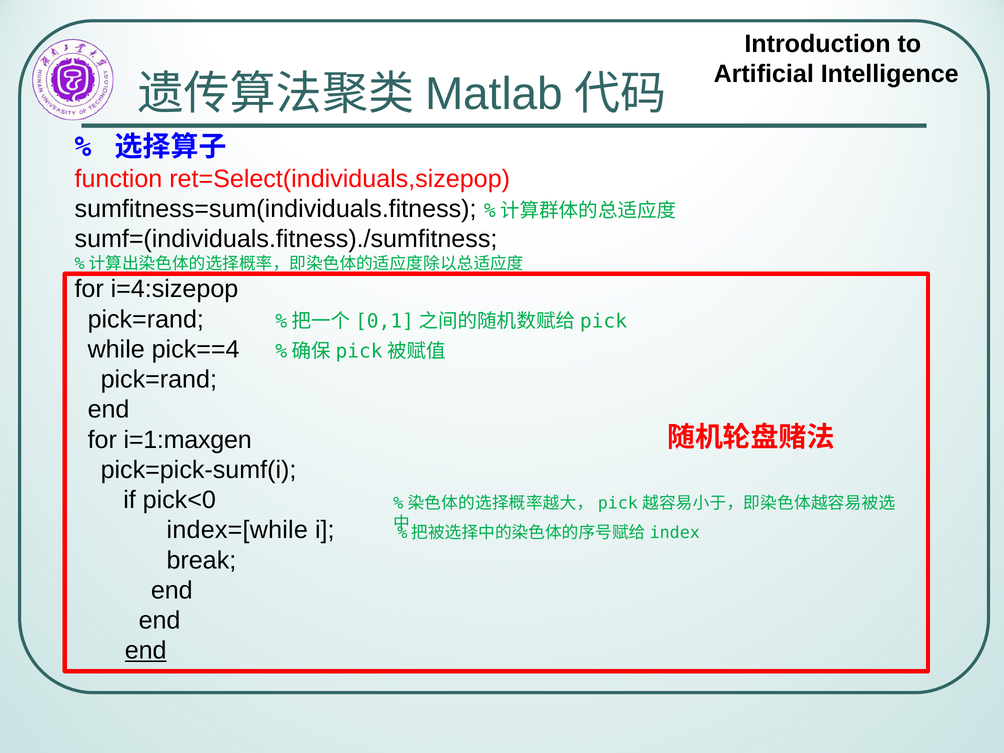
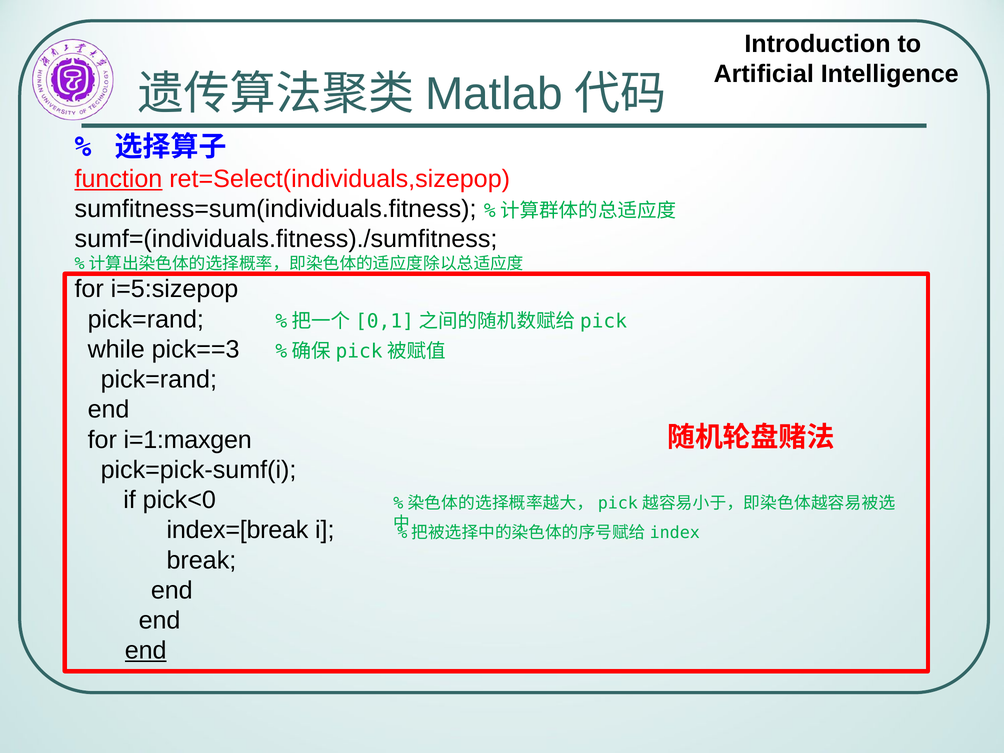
function underline: none -> present (118, 179)
i=4:sizepop: i=4:sizepop -> i=5:sizepop (174, 289)
pick==4: pick==4 -> pick==3 (196, 349)
index=[while: index=[while -> index=[break (237, 530)
